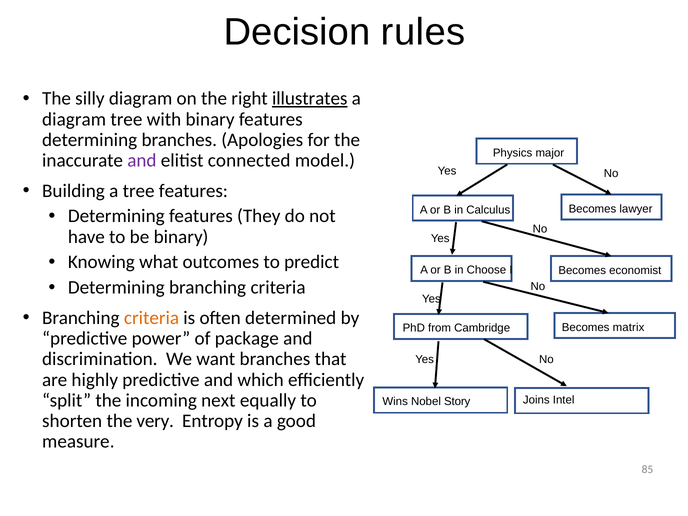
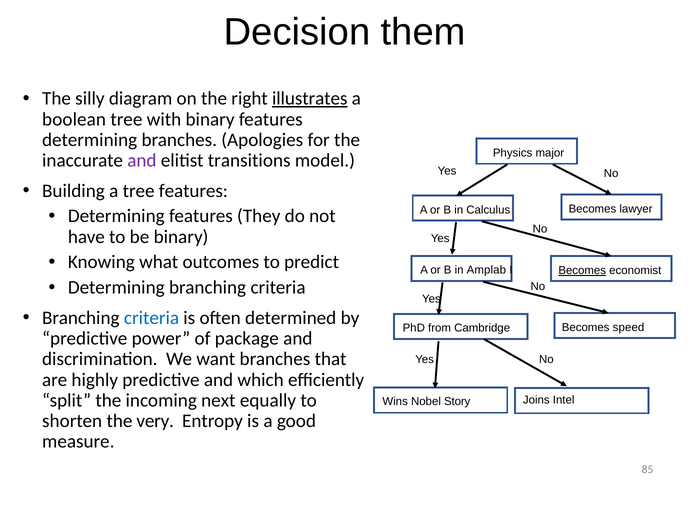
rules: rules -> them (423, 32)
diagram: diagram -> boolean (74, 119)
connected: connected -> transitions (249, 161)
Choose: Choose -> Amplab (486, 270)
Becomes underline: none -> present (582, 271)
criteria colour: orange -> blue (152, 318)
matrix: matrix -> speed (629, 328)
